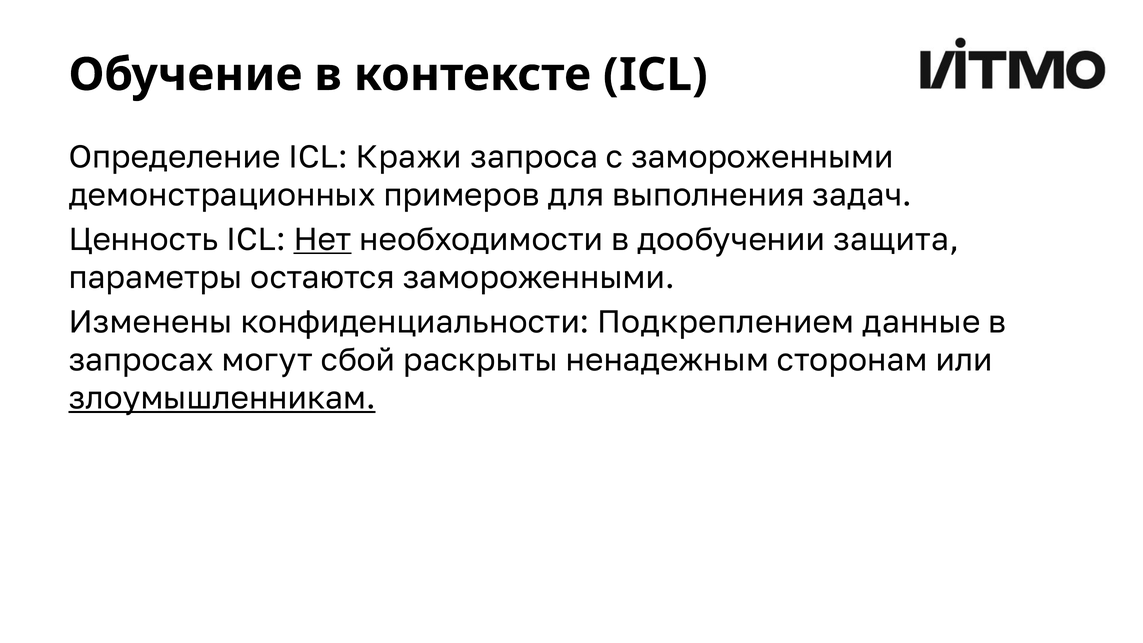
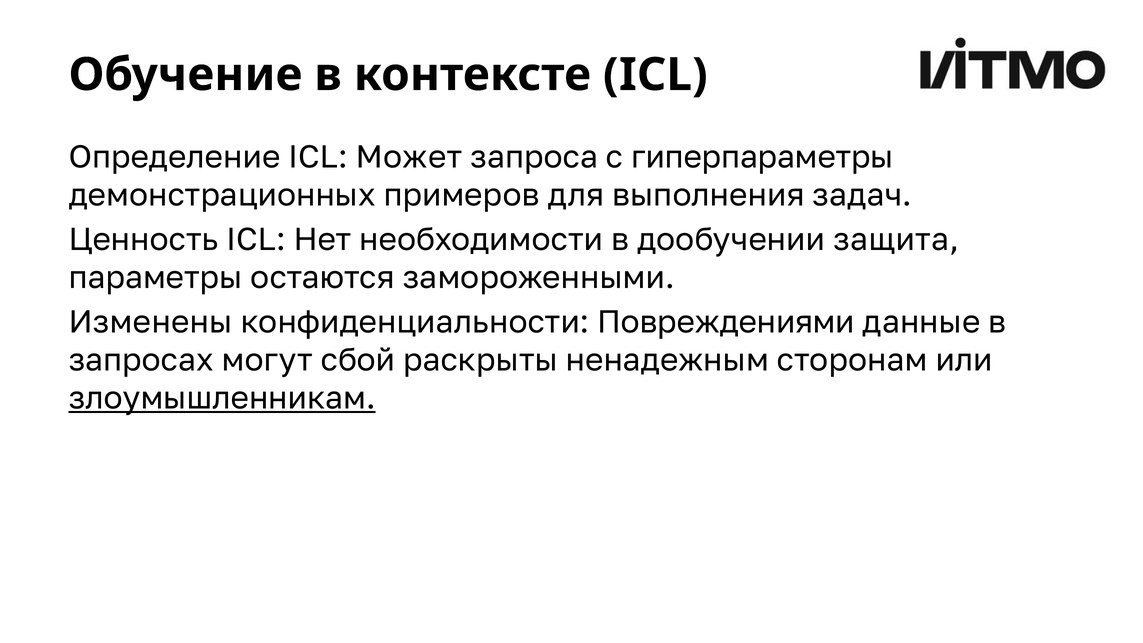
Кражи: Кражи -> Может (409, 157)
с замороженными: замороженными -> гиперпараметры (762, 157)
Нет underline: present -> none (323, 240)
Подкреплением: Подкреплением -> Повреждениями (726, 322)
